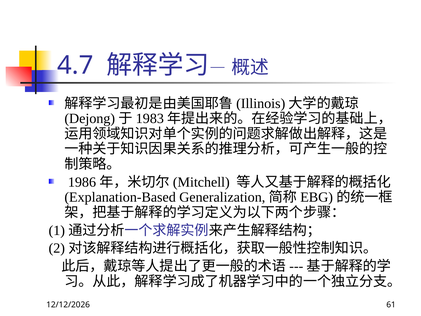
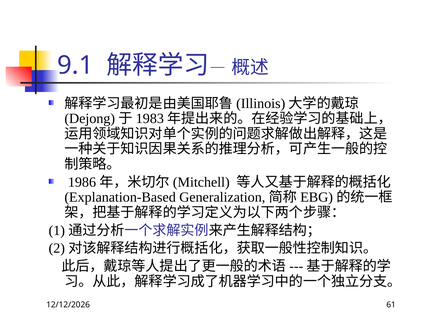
4.7: 4.7 -> 9.1 (75, 65)
